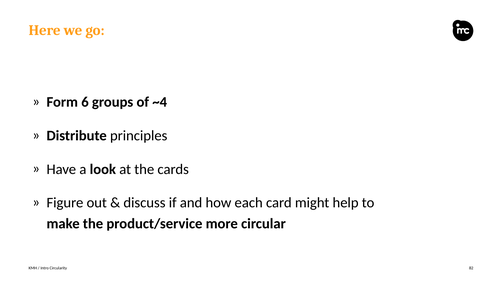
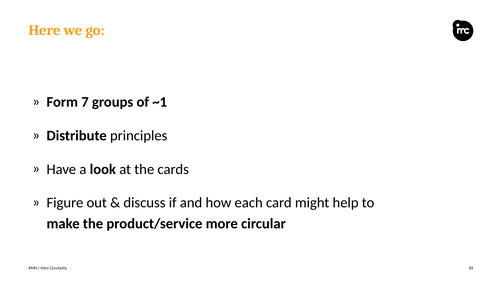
6: 6 -> 7 (85, 102)
~4: ~4 -> ~1 (160, 102)
